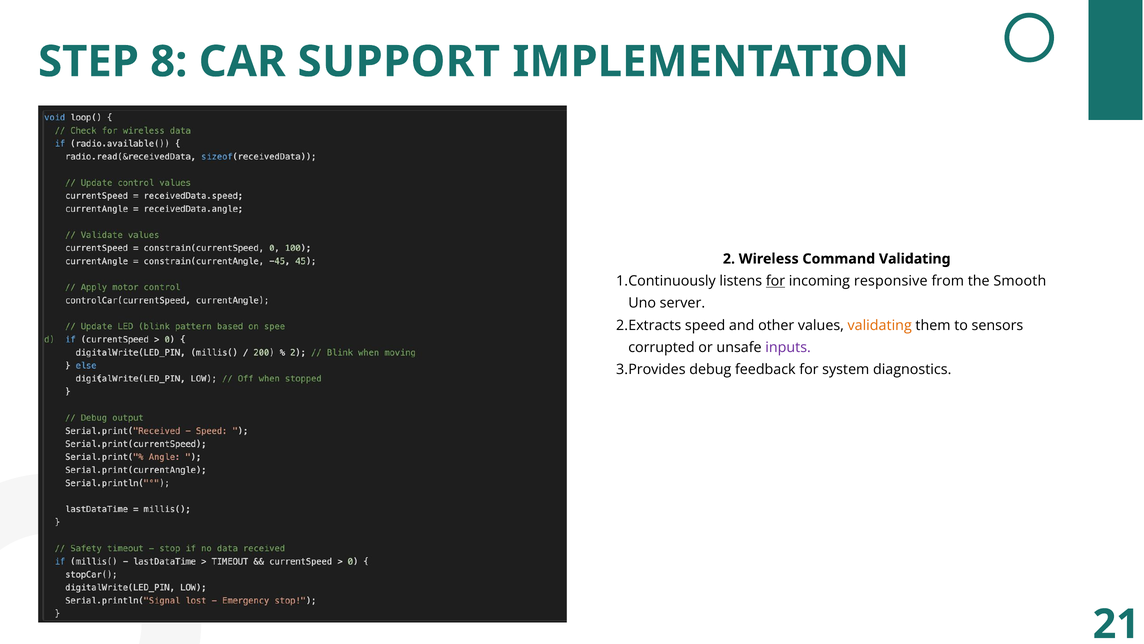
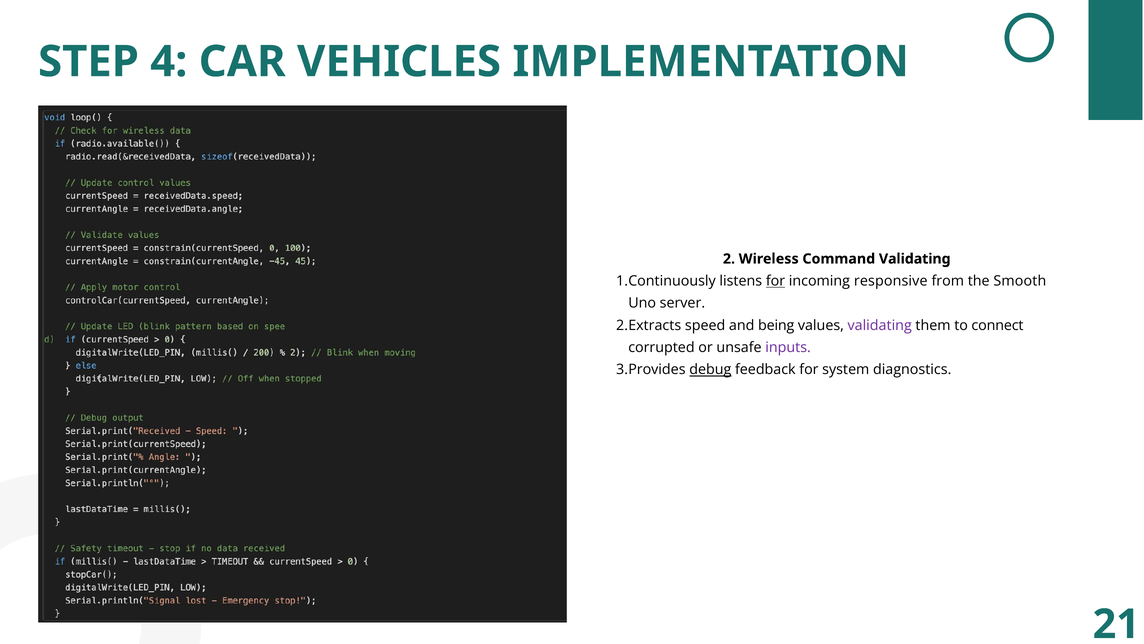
8: 8 -> 4 (169, 62)
SUPPORT: SUPPORT -> VEHICLES (399, 62)
other: other -> being (776, 325)
validating colour: orange -> purple (880, 325)
sensors: sensors -> connect (998, 325)
debug underline: none -> present (710, 369)
